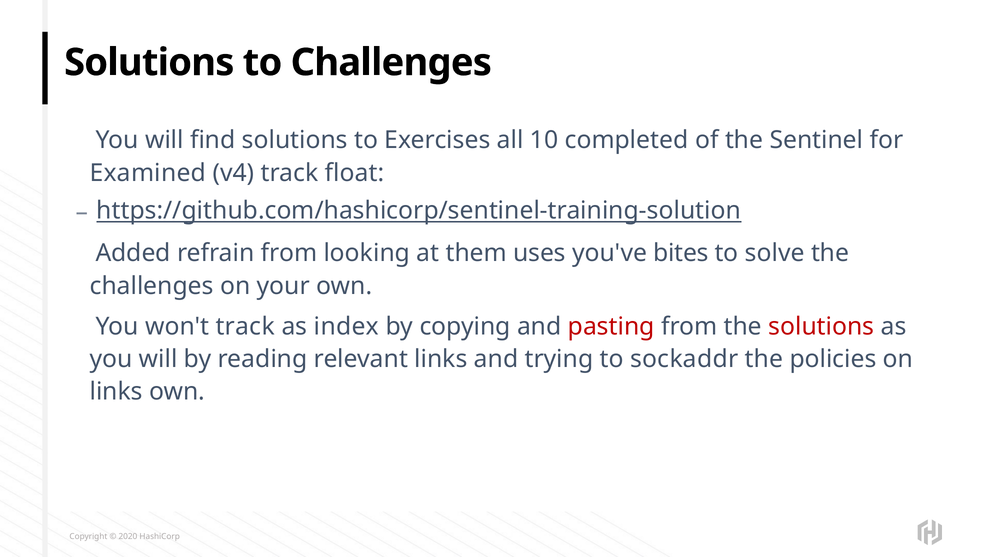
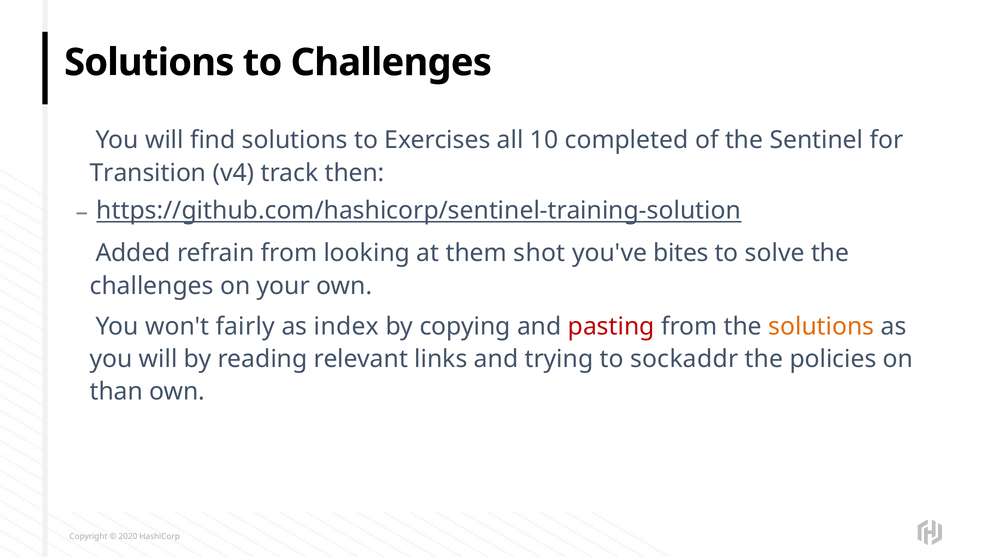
Examined: Examined -> Transition (148, 173)
float: float -> then (355, 173)
uses: uses -> shot (539, 253)
won't track: track -> fairly (245, 326)
solutions colour: red -> orange (821, 326)
links: links -> than (116, 392)
